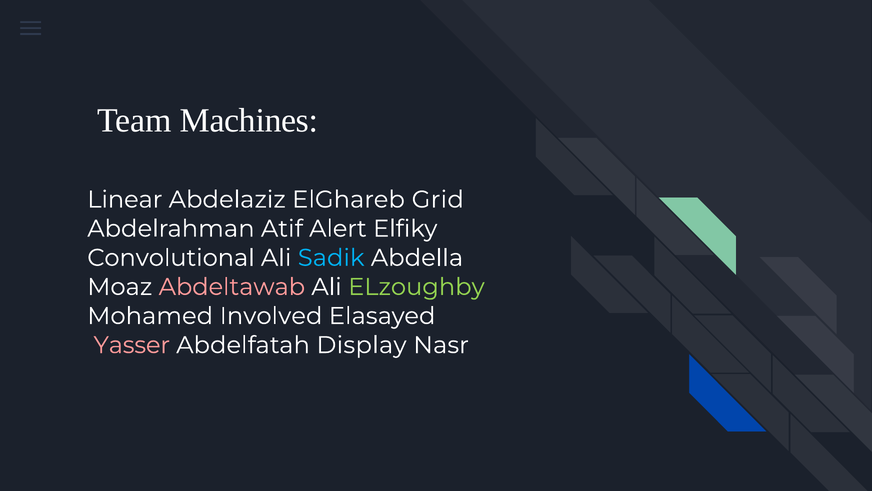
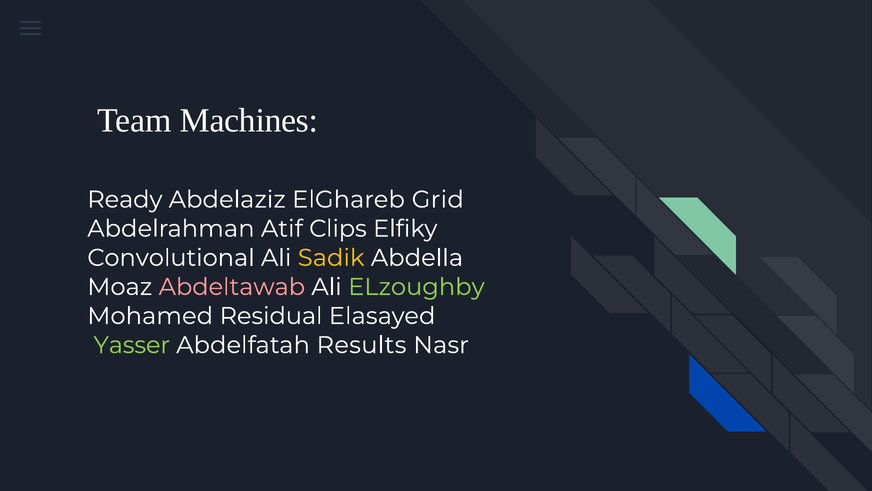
Linear: Linear -> Ready (125, 199)
Alert: Alert -> Clips (338, 228)
Sadik colour: light blue -> yellow (331, 258)
Involved: Involved -> Residual (271, 316)
Yasser colour: pink -> light green (132, 345)
Display: Display -> Results (361, 345)
